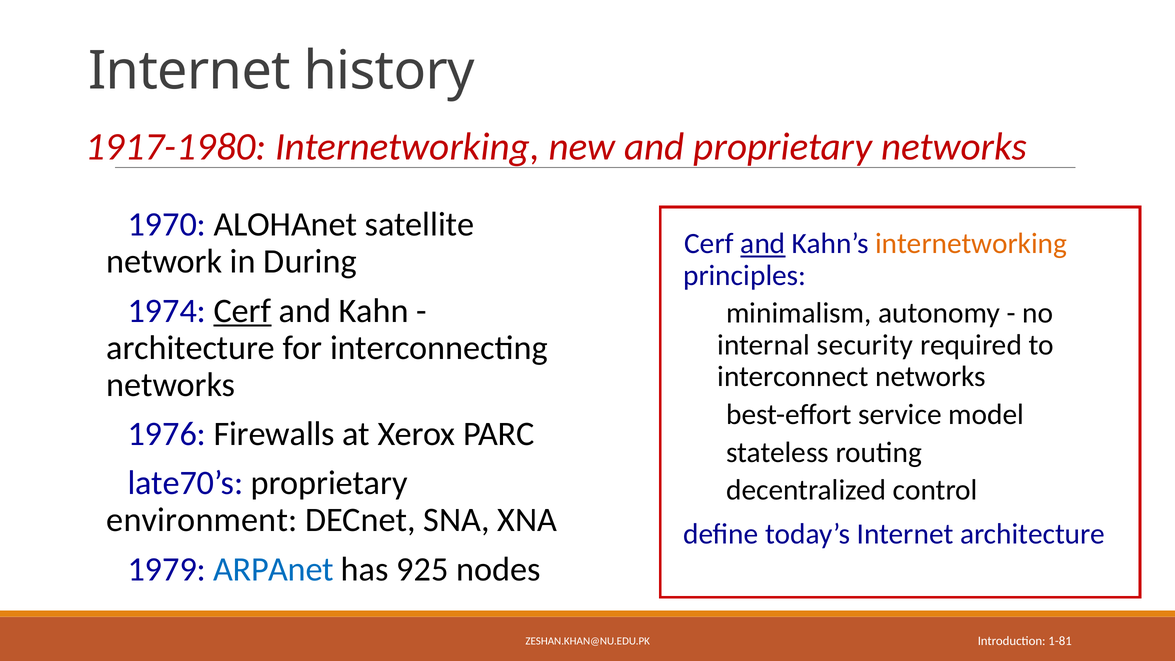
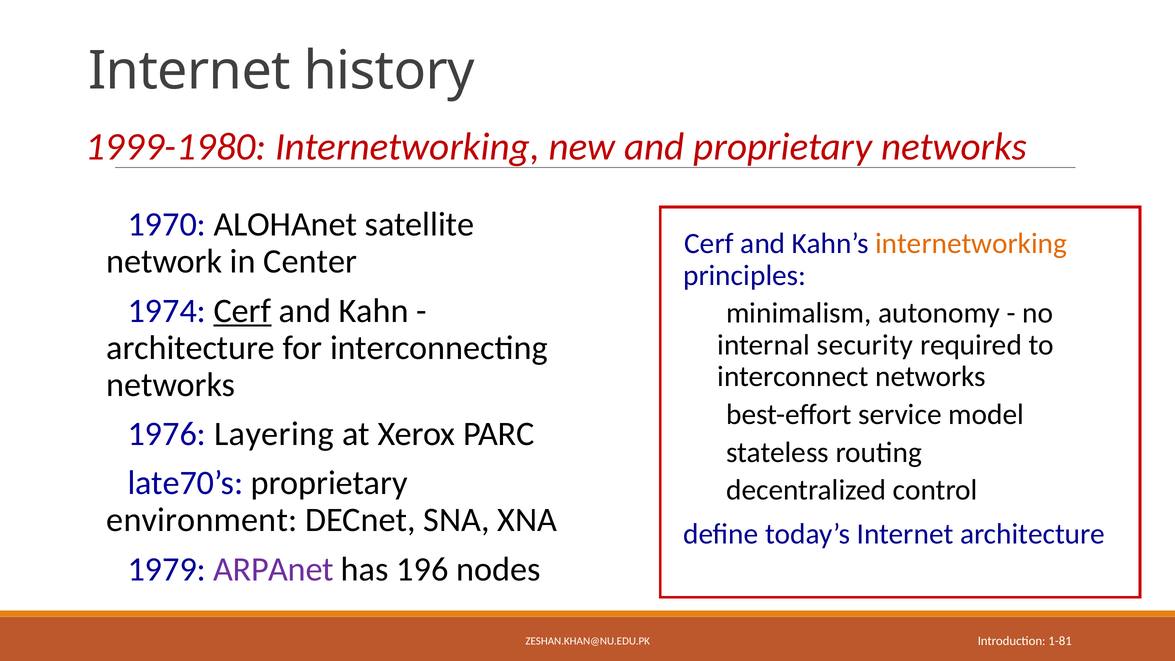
1917-1980: 1917-1980 -> 1999-1980 (176, 147)
and underline: present -> none (763, 244)
During: During -> Center (310, 262)
Firewalls: Firewalls -> Layering (274, 434)
ARPAnet colour: blue -> purple (274, 569)
925: 925 -> 196 (422, 569)
